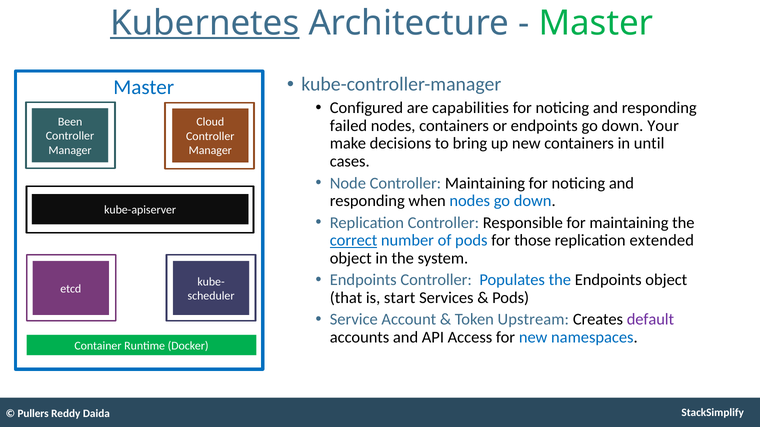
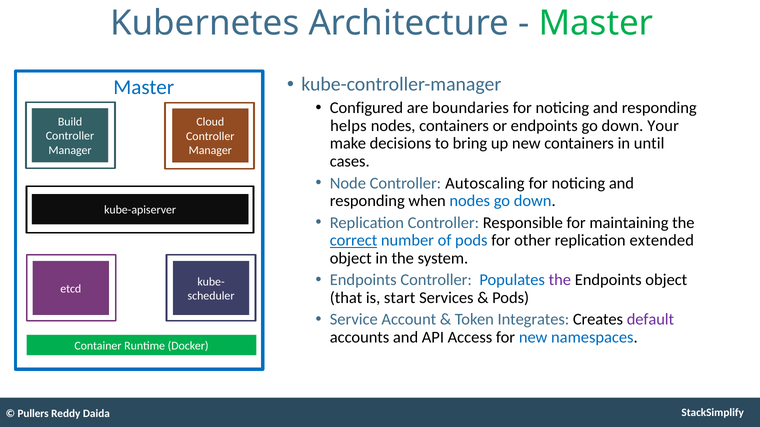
Kubernetes underline: present -> none (205, 23)
capabilities: capabilities -> boundaries (470, 108)
Been: Been -> Build (70, 122)
failed: failed -> helps (348, 126)
Controller Maintaining: Maintaining -> Autoscaling (485, 183)
those: those -> other (533, 241)
the colour: blue -> purple (560, 280)
Upstream: Upstream -> Integrates (533, 320)
